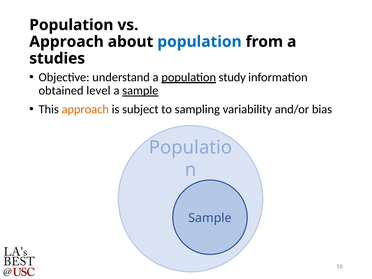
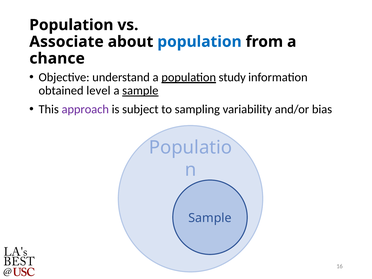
Approach: Approach -> Associate (66, 42)
studies: studies -> chance (57, 58)
approach colour: orange -> purple (85, 109)
